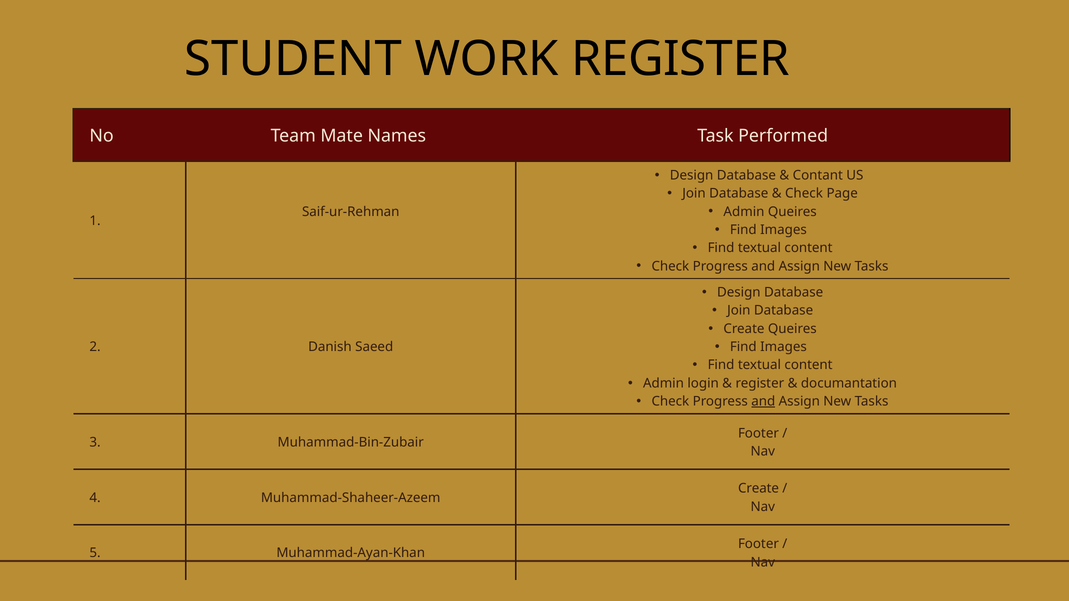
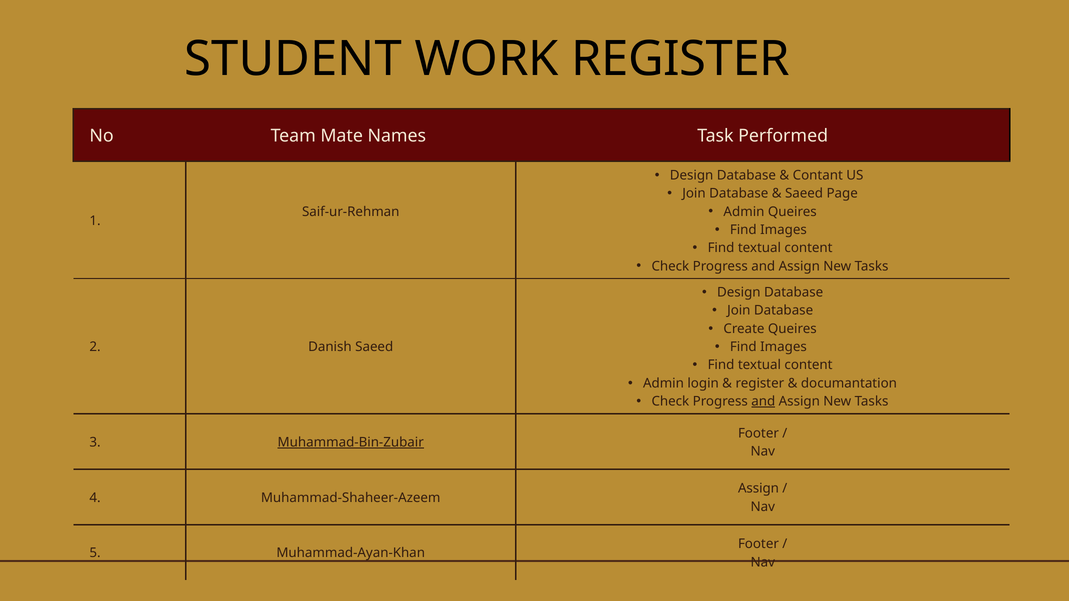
Check: Check -> Saeed (804, 194)
Muhammad-Bin-Zubair underline: none -> present (351, 443)
Create: Create -> Assign (758, 489)
